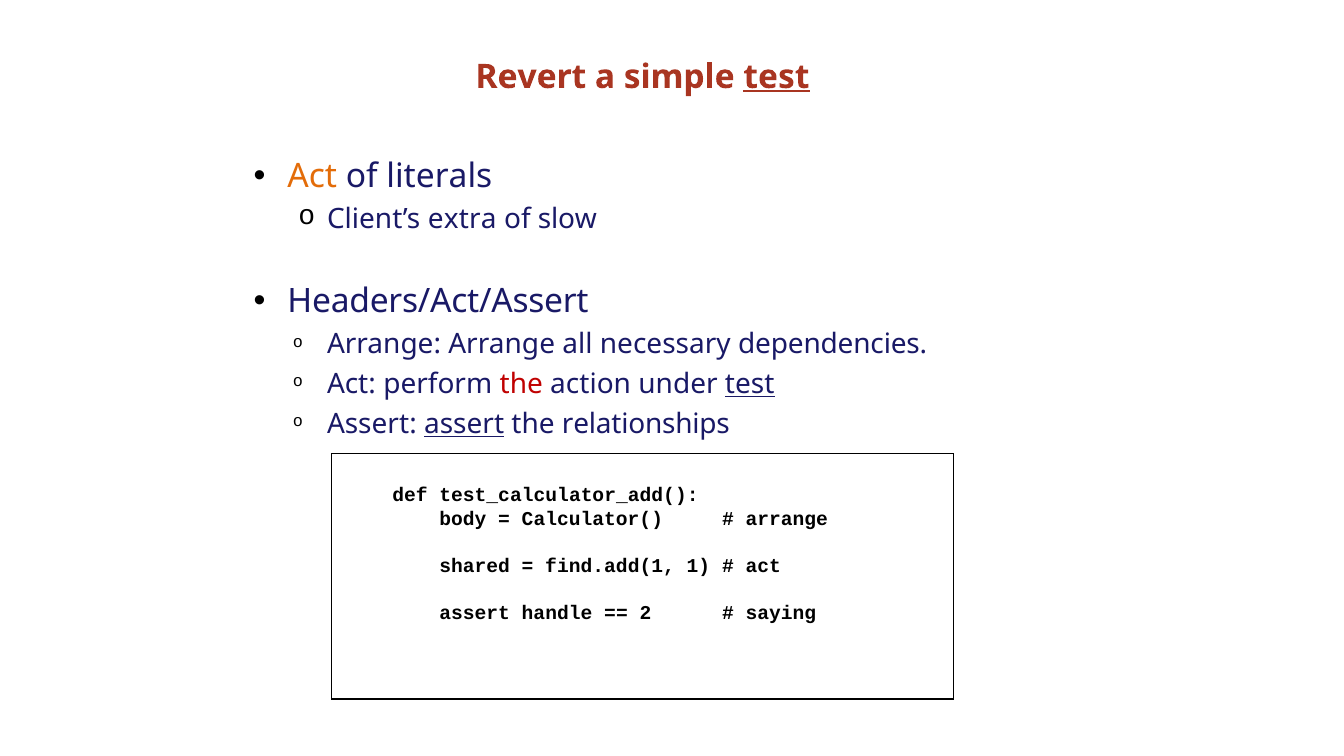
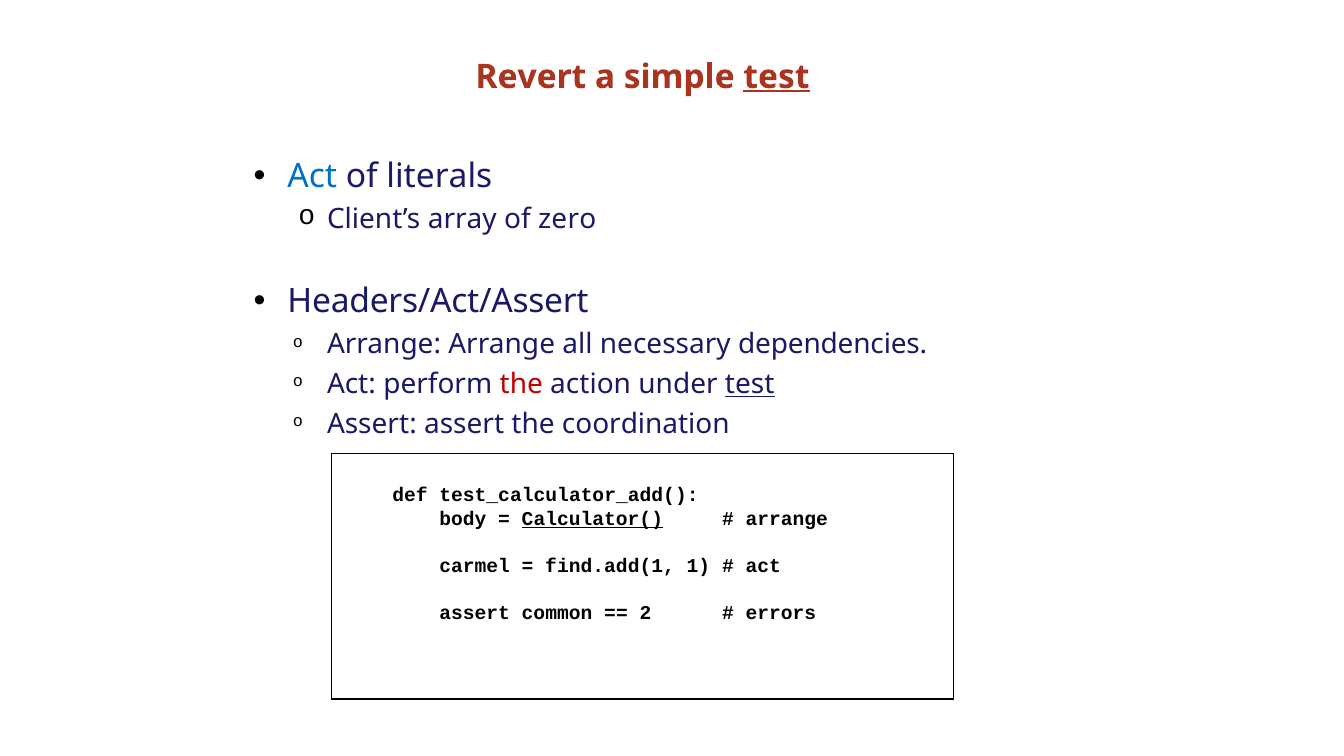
Act colour: orange -> blue (312, 177)
extra: extra -> array (462, 219)
slow: slow -> zero (567, 219)
assert underline: present -> none (464, 424)
relationships: relationships -> coordination (646, 424)
Calculator( underline: none -> present (592, 519)
shared: shared -> carmel (475, 566)
handle: handle -> common (557, 613)
saying: saying -> errors (781, 613)
